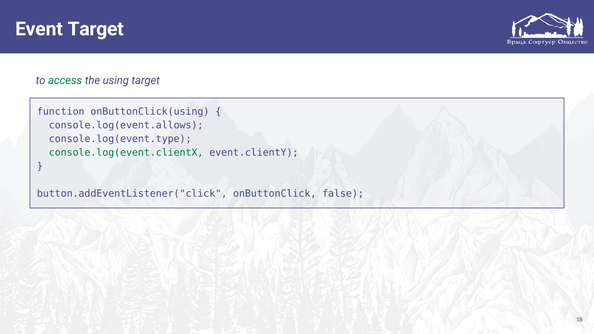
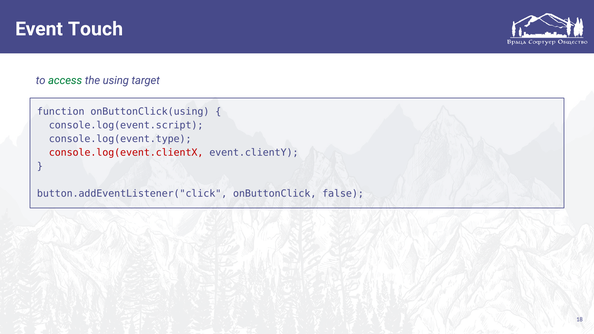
Event Target: Target -> Touch (95, 29)
console.log(event.allows: console.log(event.allows -> console.log(event.script (126, 125)
console.log(event.clientX colour: green -> red (126, 153)
